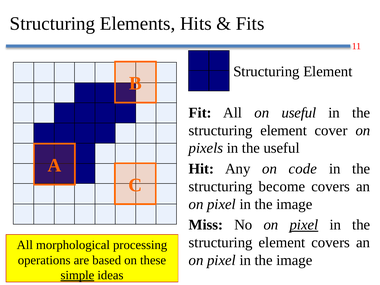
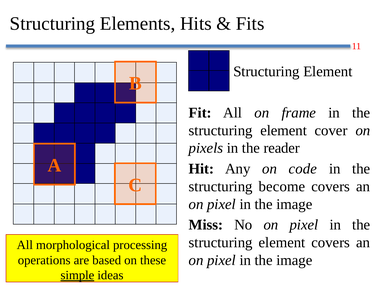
on useful: useful -> frame (299, 113)
the useful: useful -> reader (282, 148)
pixel underline: present -> none (304, 225)
